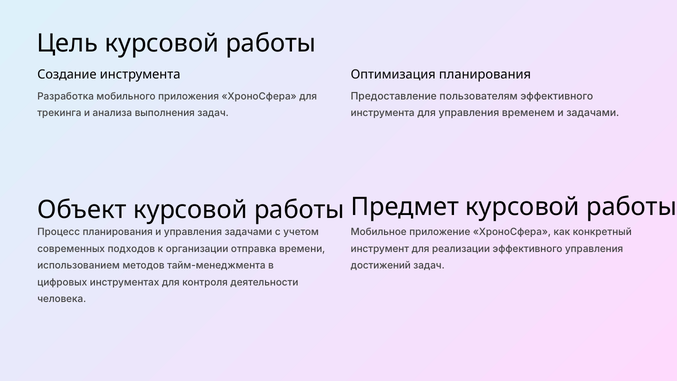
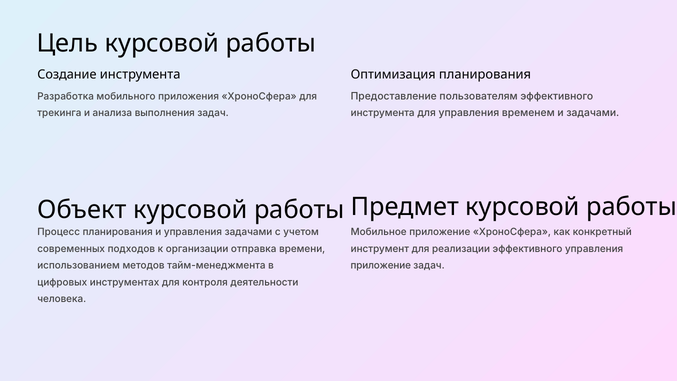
достижений: достижений -> приложение (381, 266)
